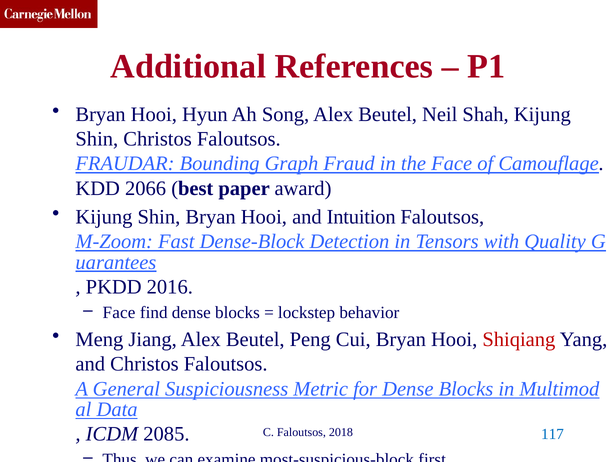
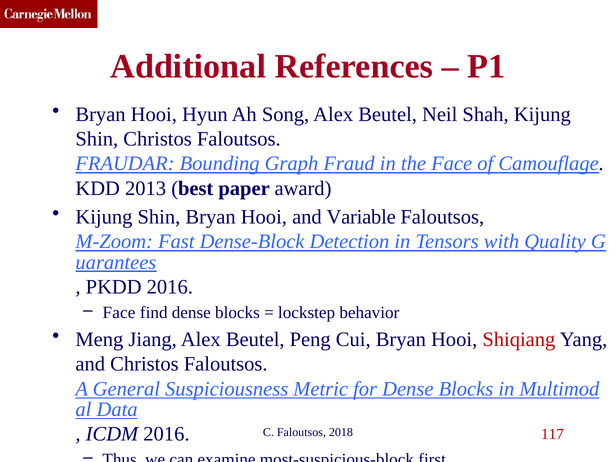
2066: 2066 -> 2013 (146, 188)
Intuition: Intuition -> Variable (361, 217)
ICDM 2085: 2085 -> 2016 (166, 434)
117 colour: blue -> red (552, 434)
